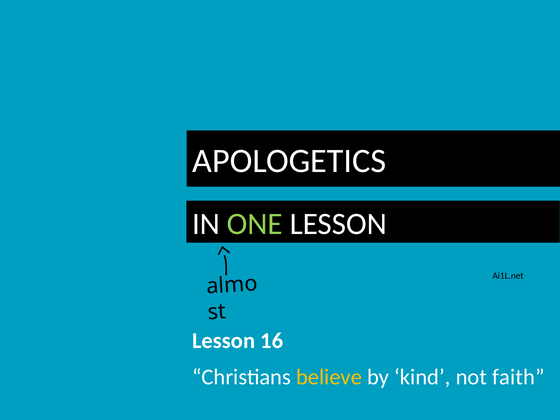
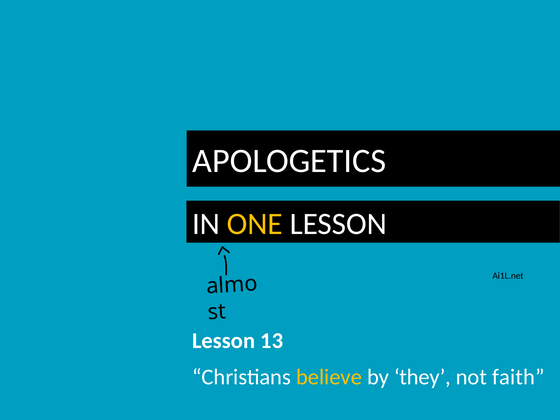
ONE colour: light green -> yellow (255, 224)
16: 16 -> 13 (272, 341)
kind: kind -> they (422, 377)
